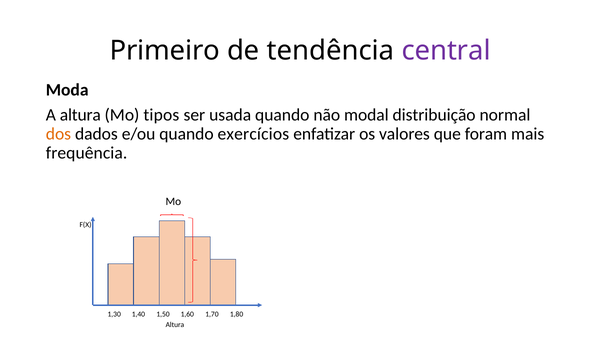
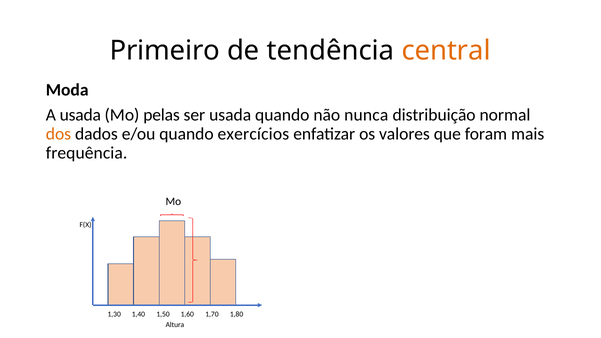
central colour: purple -> orange (446, 50)
A altura: altura -> usada (80, 115)
tipos: tipos -> pelas (162, 115)
modal: modal -> nunca (366, 115)
